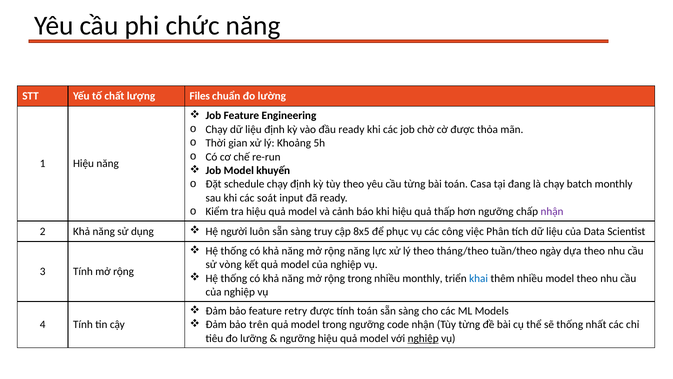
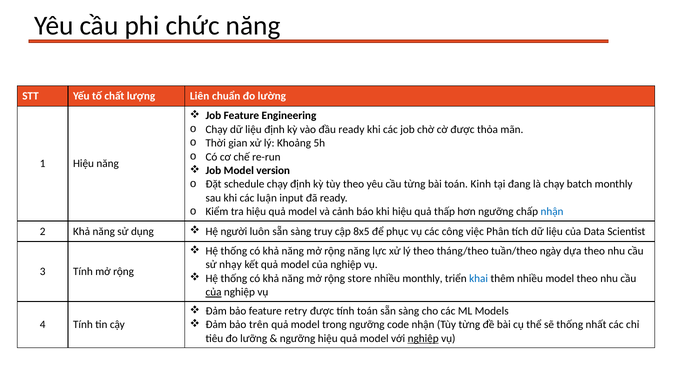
Files: Files -> Liên (200, 96)
khuyến: khuyến -> version (273, 170)
Casa: Casa -> Kinh (481, 184)
soát: soát -> luận (267, 198)
nhận colour: purple -> blue (552, 211)
vòng: vòng -> nhạy (231, 264)
rộng trong: trong -> store (360, 278)
của underline: none -> present (214, 292)
